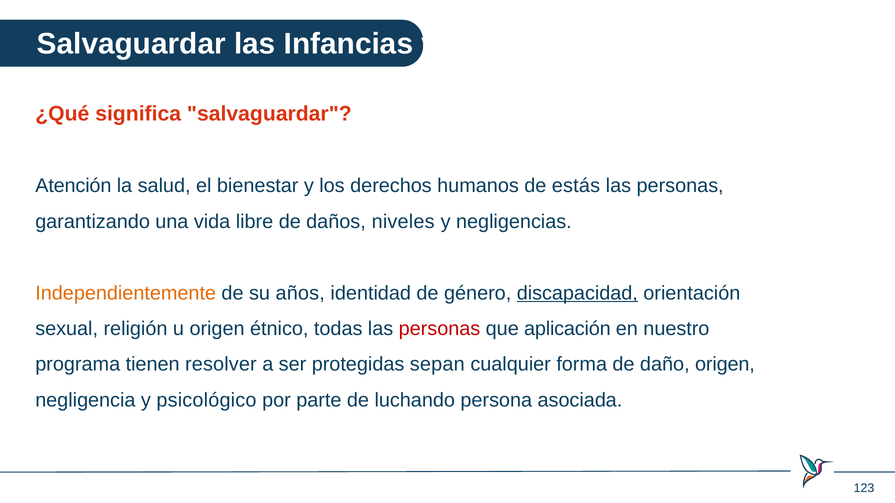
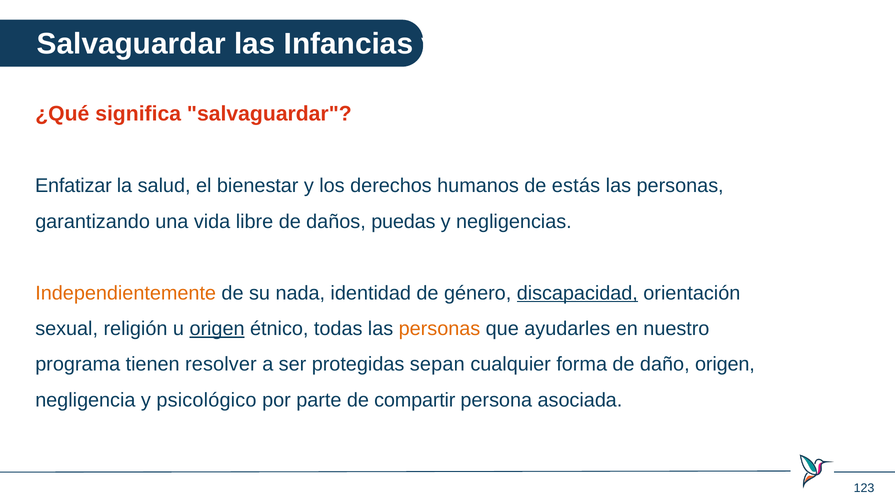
Atención: Atención -> Enfatizar (73, 186)
niveles: niveles -> puedas (403, 222)
años: años -> nada (300, 293)
origen underline: none -> present (217, 329)
personas colour: red -> orange (439, 329)
aplicación: aplicación -> ayudarles (567, 329)
luchando: luchando -> compartir (415, 401)
